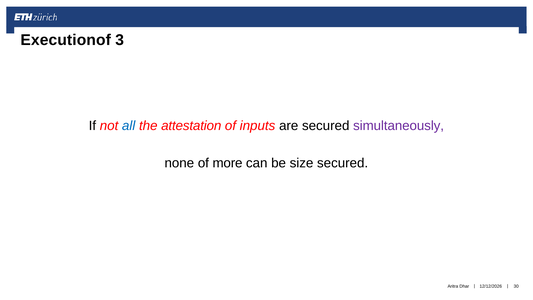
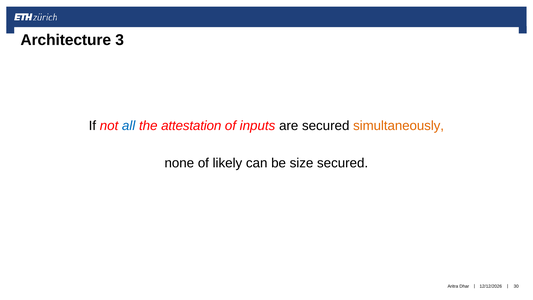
Executionof: Executionof -> Architecture (66, 40)
simultaneously colour: purple -> orange (399, 126)
more: more -> likely (227, 163)
